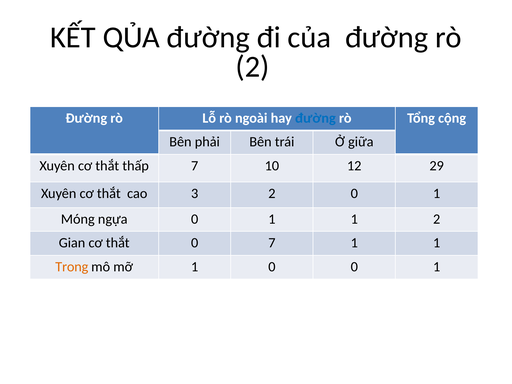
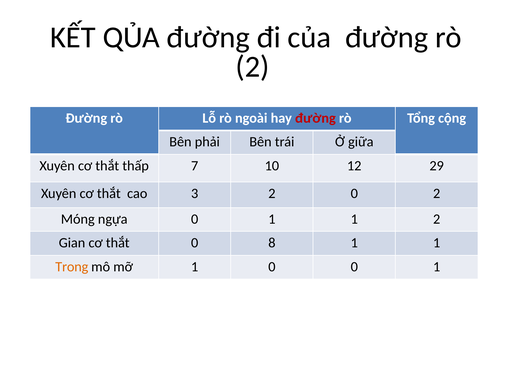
đường colour: blue -> red (315, 118)
2 0 1: 1 -> 2 (437, 193)
0 7: 7 -> 8 (272, 243)
